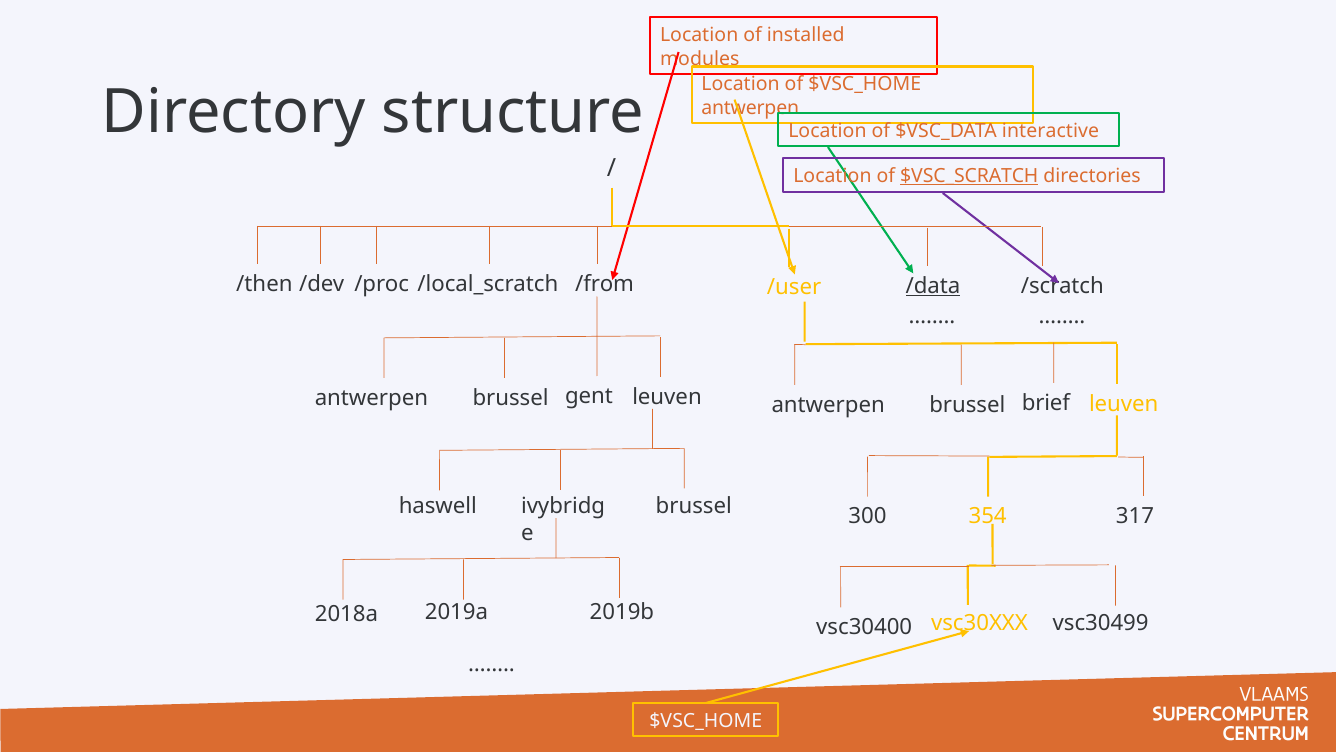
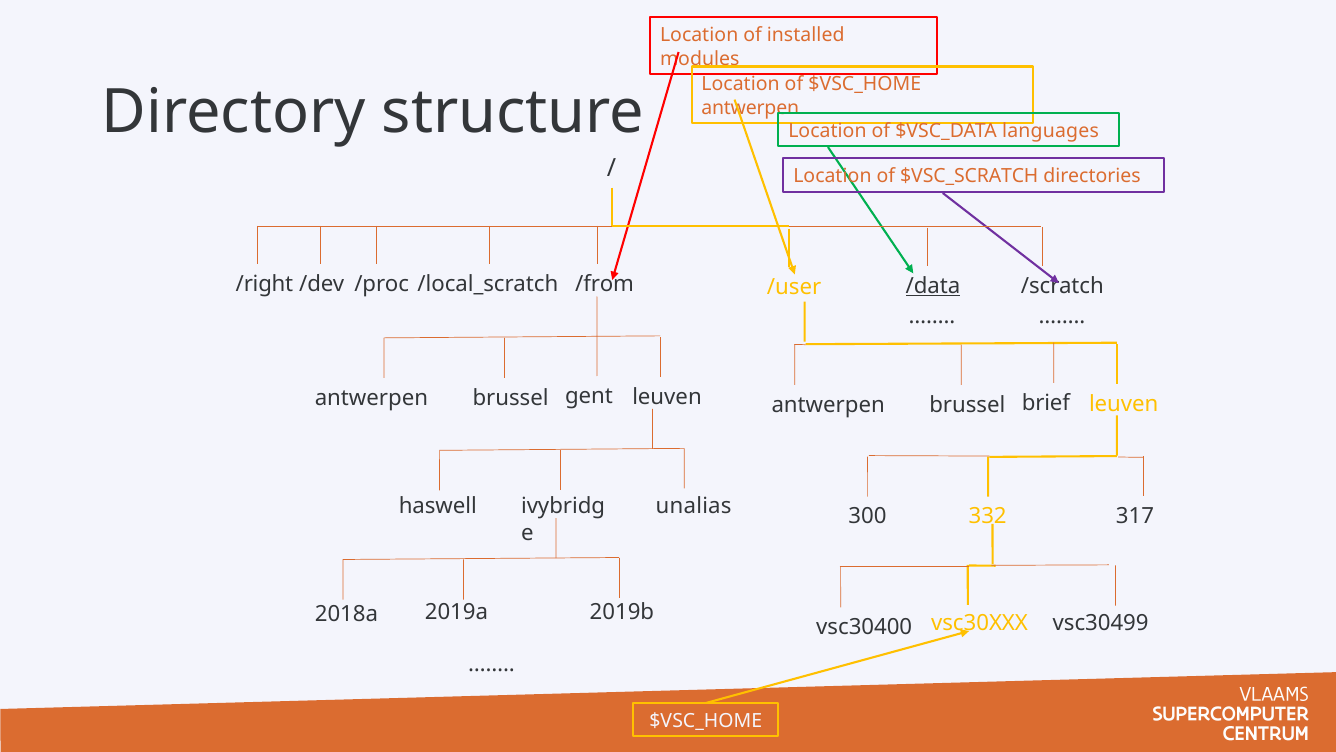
interactive: interactive -> languages (1051, 131)
$VSC_SCRATCH underline: present -> none (969, 176)
/then: /then -> /right (264, 284)
brussel: brussel -> unalias (694, 506)
354: 354 -> 332 (988, 516)
